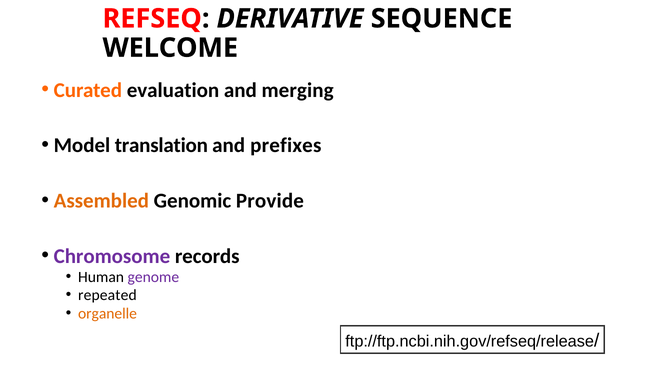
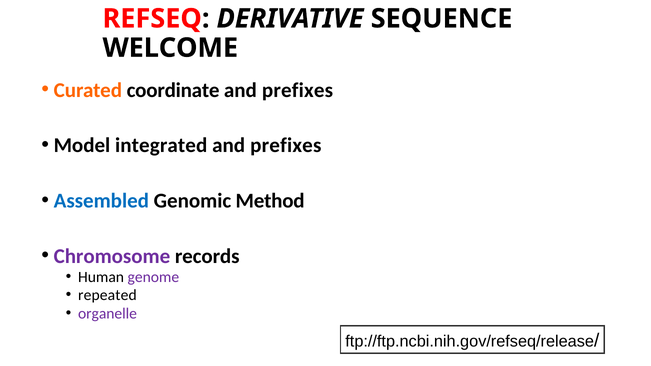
evaluation: evaluation -> coordinate (173, 90)
merging: merging -> prefixes (298, 90)
translation: translation -> integrated (161, 146)
Assembled colour: orange -> blue (101, 201)
Provide: Provide -> Method (270, 201)
organelle colour: orange -> purple (107, 314)
